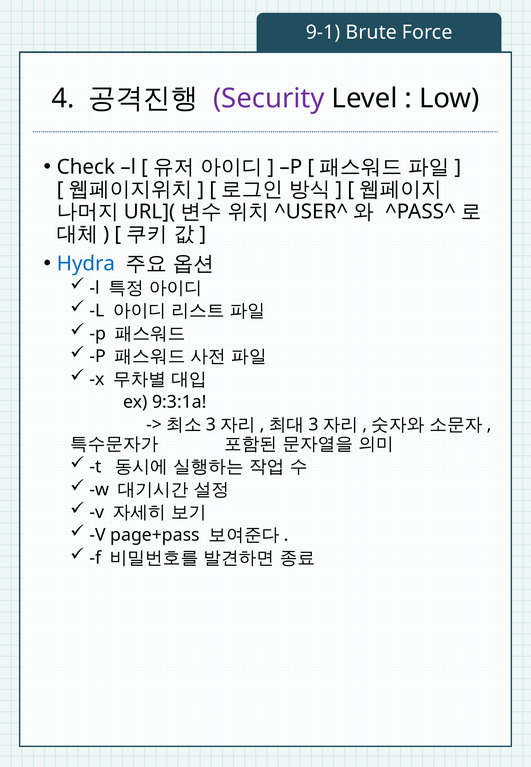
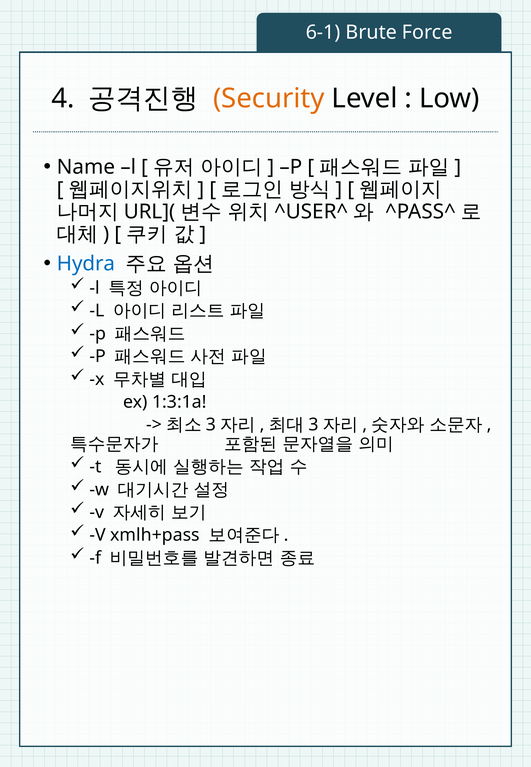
9-1: 9-1 -> 6-1 (323, 32)
Security colour: purple -> orange (269, 98)
Check: Check -> Name (86, 167)
9:3:1a: 9:3:1a -> 1:3:1a (179, 402)
page+pass: page+pass -> xmlh+pass (155, 535)
